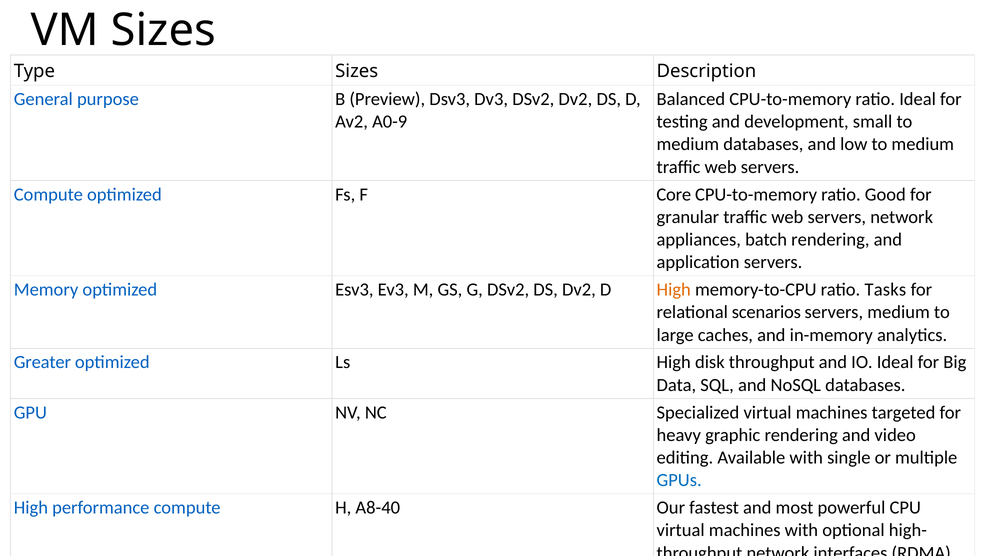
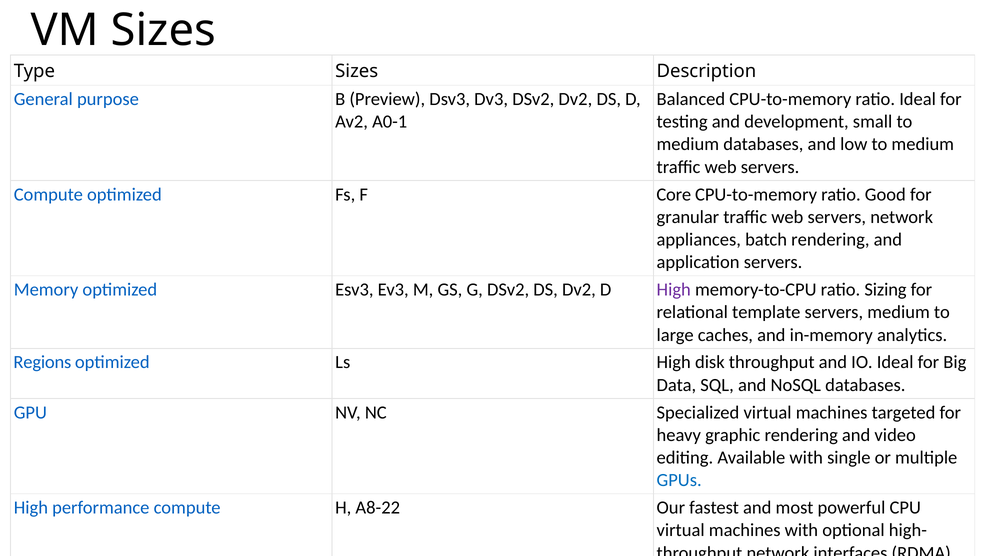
A0-9: A0-9 -> A0-1 (390, 122)
High colour: orange -> purple (674, 290)
Tasks: Tasks -> Sizing (886, 290)
scenarios: scenarios -> template (766, 312)
Greater: Greater -> Regions (42, 363)
A8-40: A8-40 -> A8-22 (378, 508)
